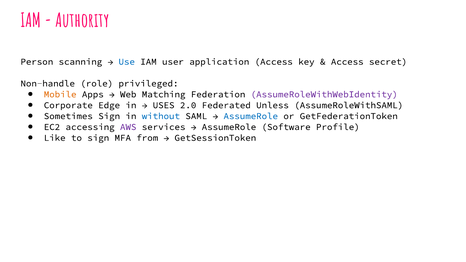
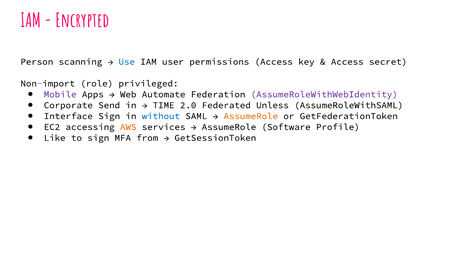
Authority: Authority -> Encrypted (82, 21)
application: application -> permissions (219, 62)
Non-handle: Non-handle -> Non-import (48, 84)
Mobile colour: orange -> purple (60, 94)
Matching: Matching -> Automate (164, 94)
Edge: Edge -> Send (109, 105)
USES: USES -> TIME (164, 105)
Sometimes: Sometimes -> Interface (68, 116)
AssumeRole colour: blue -> orange (251, 116)
AWS colour: purple -> orange (128, 127)
